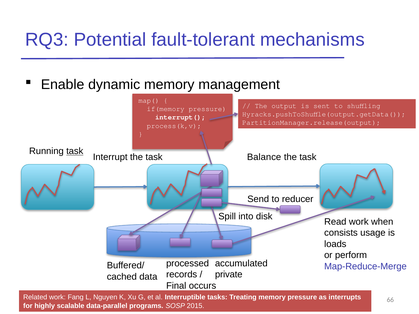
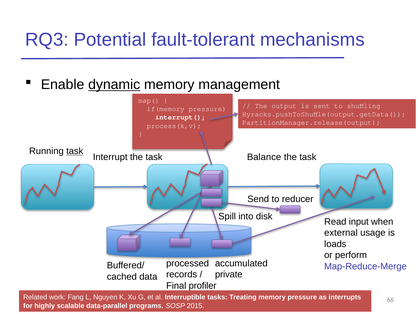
dynamic underline: none -> present (114, 85)
Read work: work -> input (359, 222)
consists: consists -> external (341, 233)
occurs: occurs -> profiler (203, 286)
